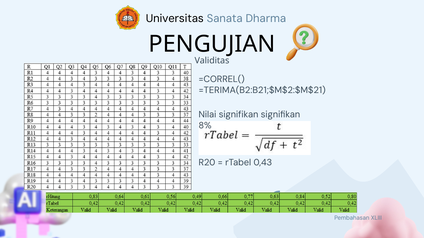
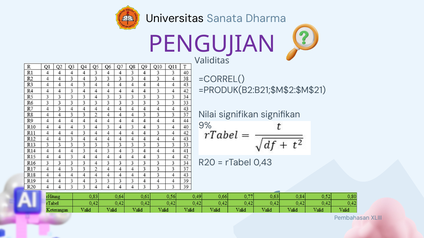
PENGUJIAN colour: black -> purple (212, 44)
=TERIMA(B2:B21;$M$2:$M$21: =TERIMA(B2:B21;$M$2:$M$21 -> =PRODUK(B2:B21;$M$2:$M$21 (262, 90)
8%: 8% -> 9% (205, 126)
